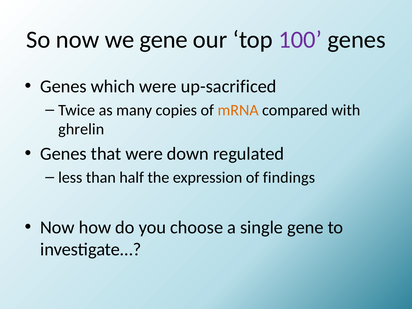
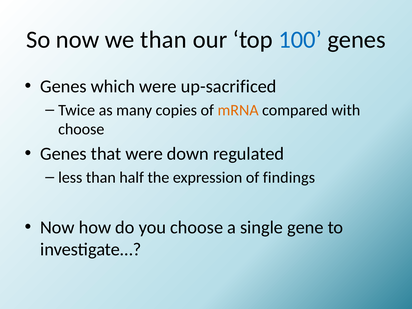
we gene: gene -> than (164, 40)
100 colour: purple -> blue (300, 40)
ghrelin: ghrelin -> choose (81, 129)
